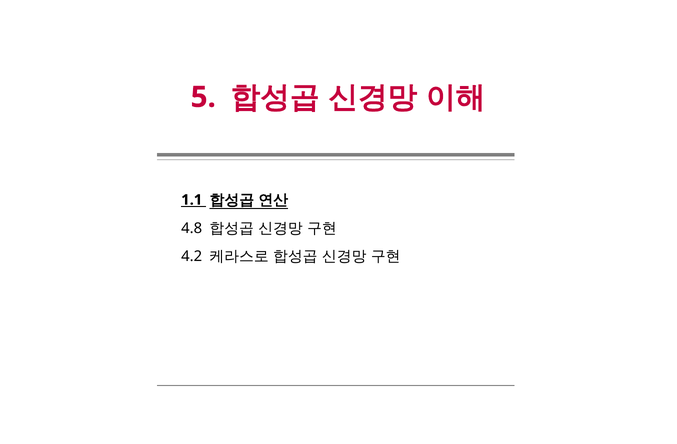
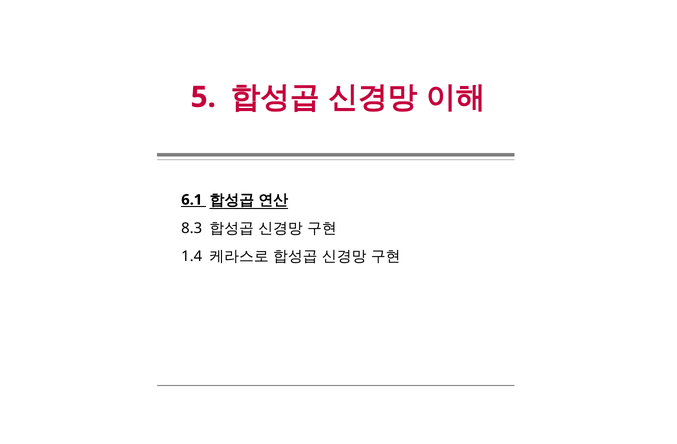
1.1: 1.1 -> 6.1 (192, 200)
4.8: 4.8 -> 8.3 (192, 228)
4.2: 4.2 -> 1.4 (192, 257)
